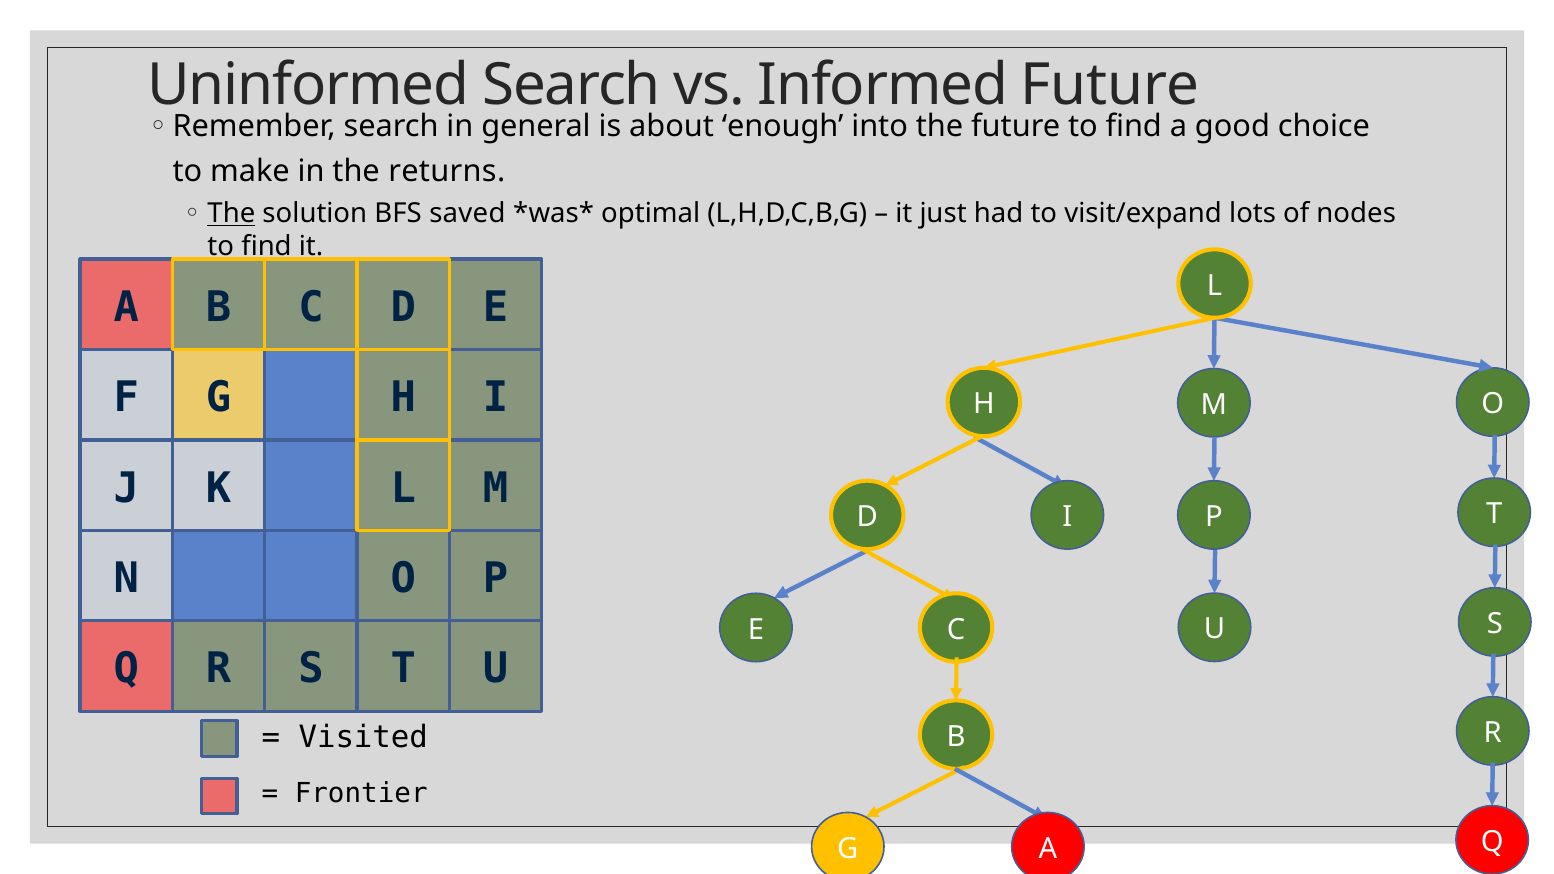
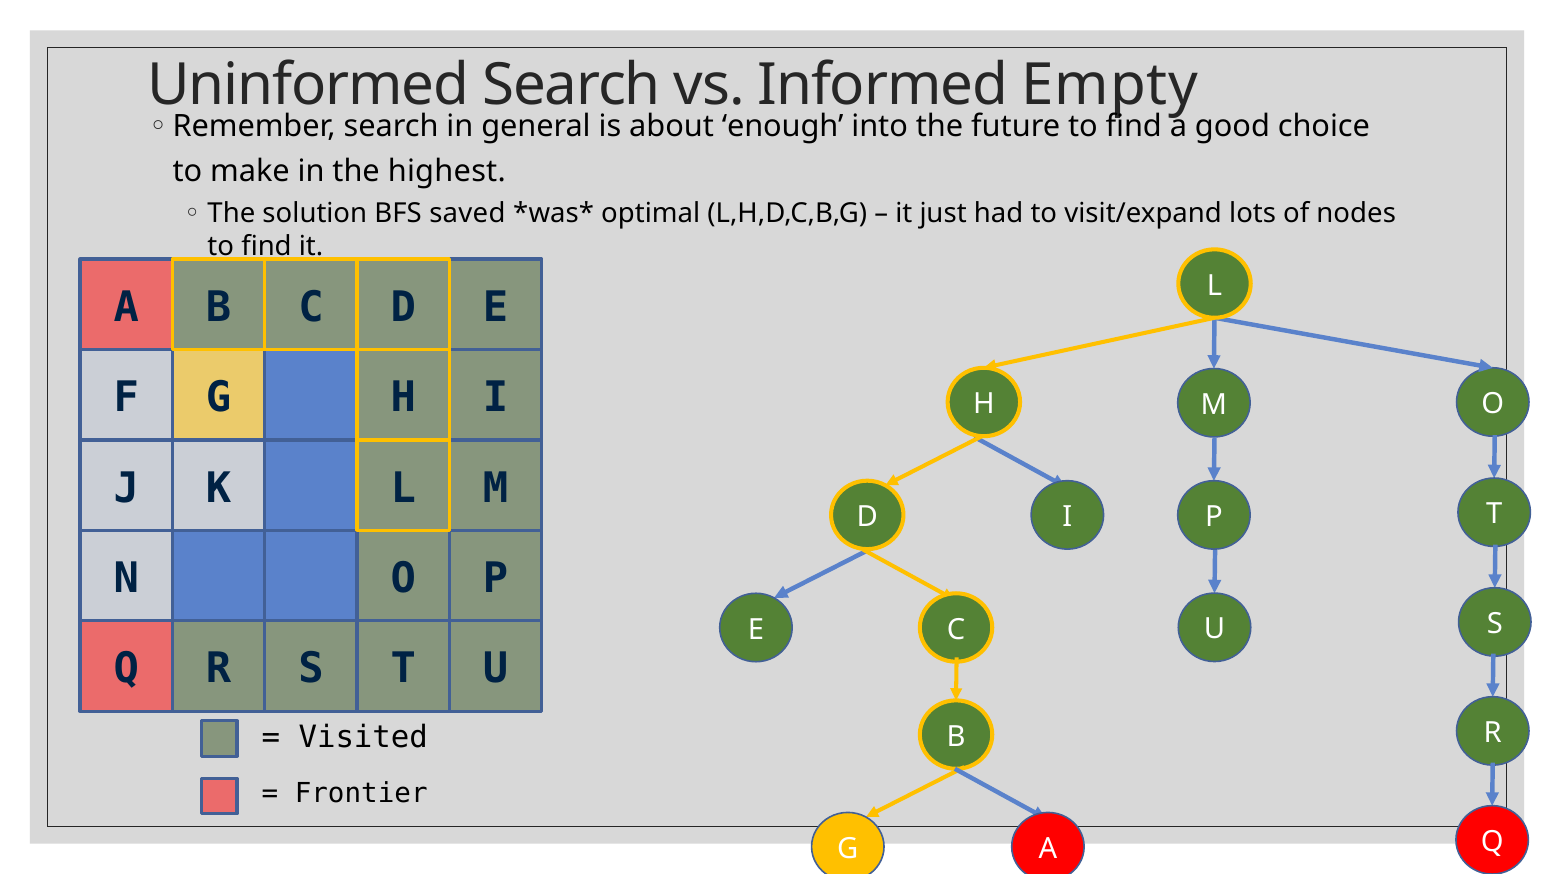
Informed Future: Future -> Empty (1110, 85)
returns: returns -> highest (447, 171)
The underline: present -> none (231, 214)
